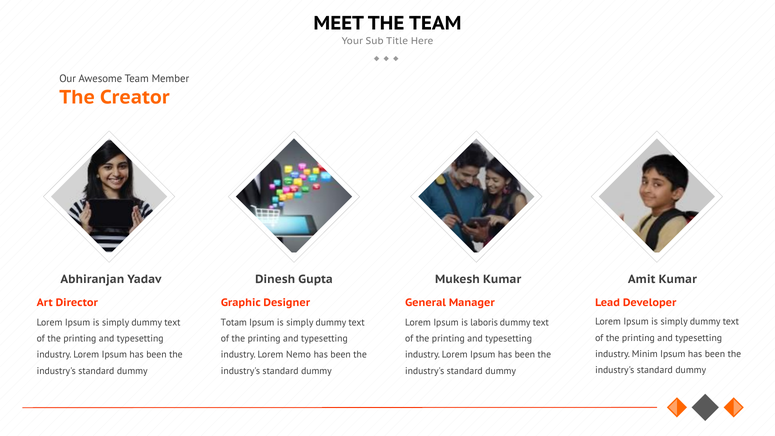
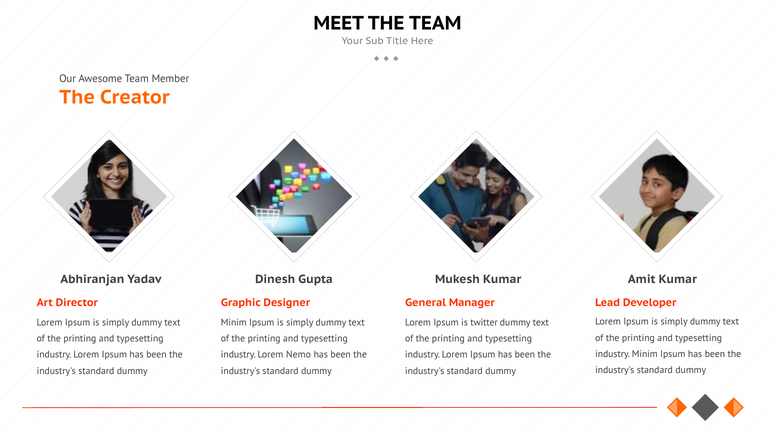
Totam: Totam -> Minim (234, 322)
laboris: laboris -> twitter (484, 322)
